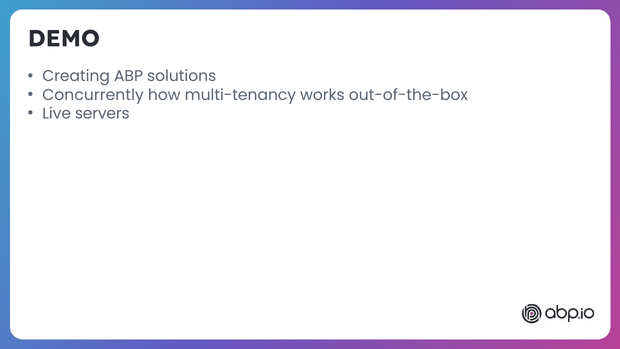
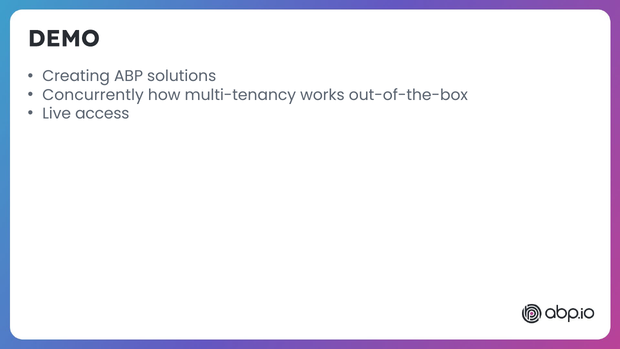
servers: servers -> access (102, 113)
